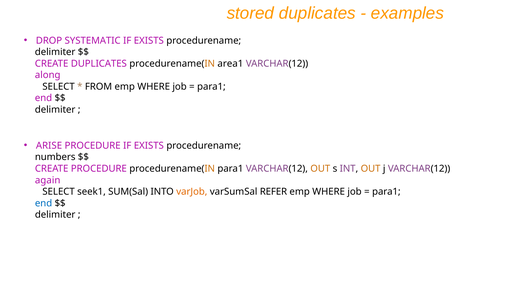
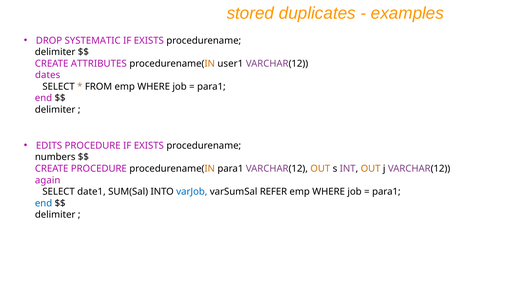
CREATE DUPLICATES: DUPLICATES -> ATTRIBUTES (99, 64)
area1: area1 -> user1 (230, 64)
along: along -> dates (48, 75)
ARISE: ARISE -> EDITS (49, 146)
seek1: seek1 -> date1 (91, 192)
varJob colour: orange -> blue (192, 192)
